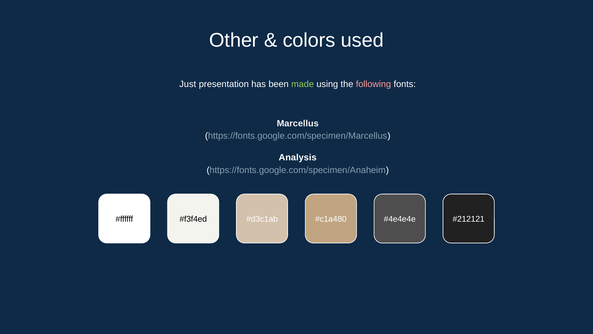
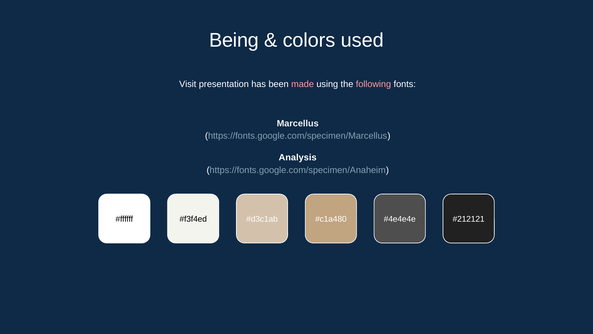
Other: Other -> Being (234, 40)
Just: Just -> Visit (188, 84)
made colour: light green -> pink (303, 84)
